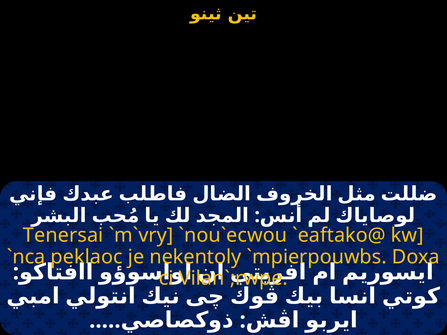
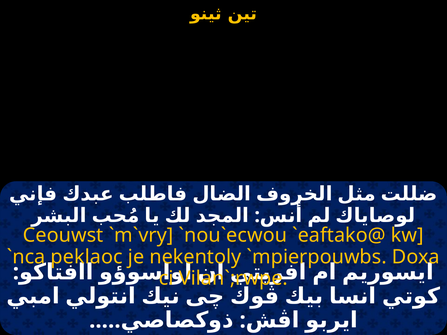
Tenersai: Tenersai -> Ceouwst (63, 236)
